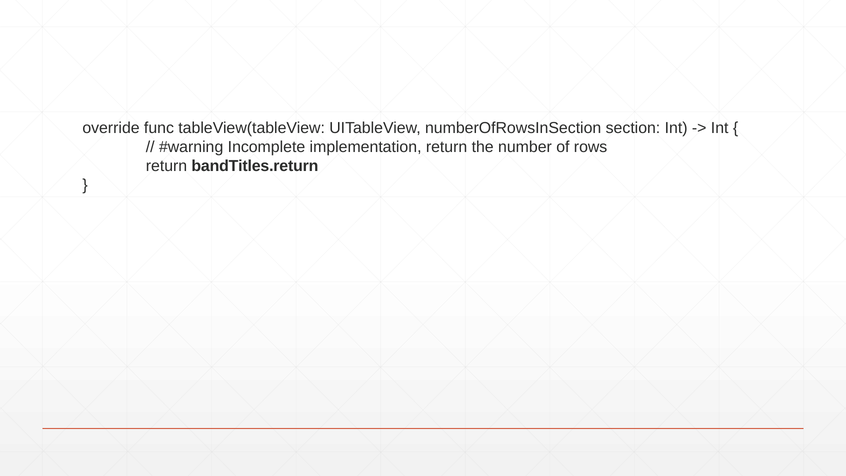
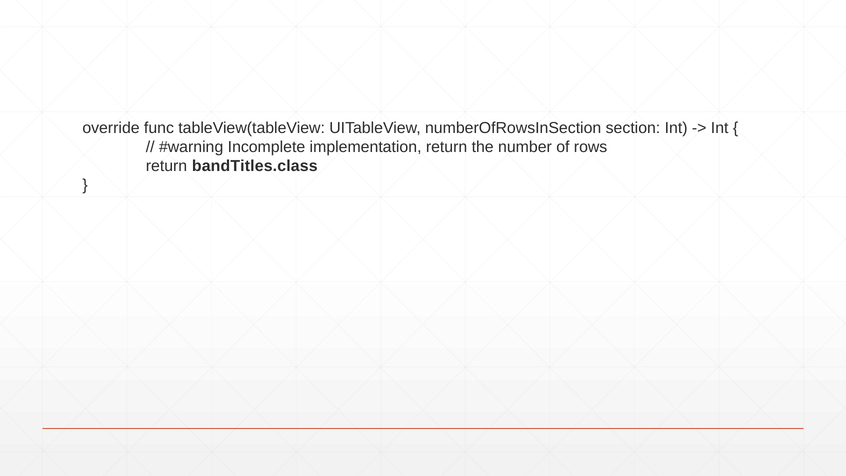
bandTitles.return: bandTitles.return -> bandTitles.class (255, 166)
